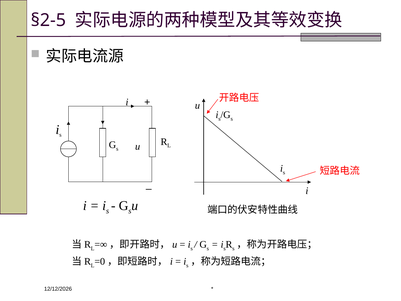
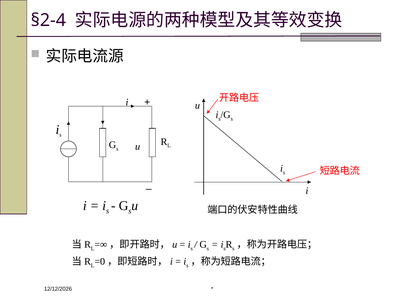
§2-5: §2-5 -> §2-4 (48, 20)
